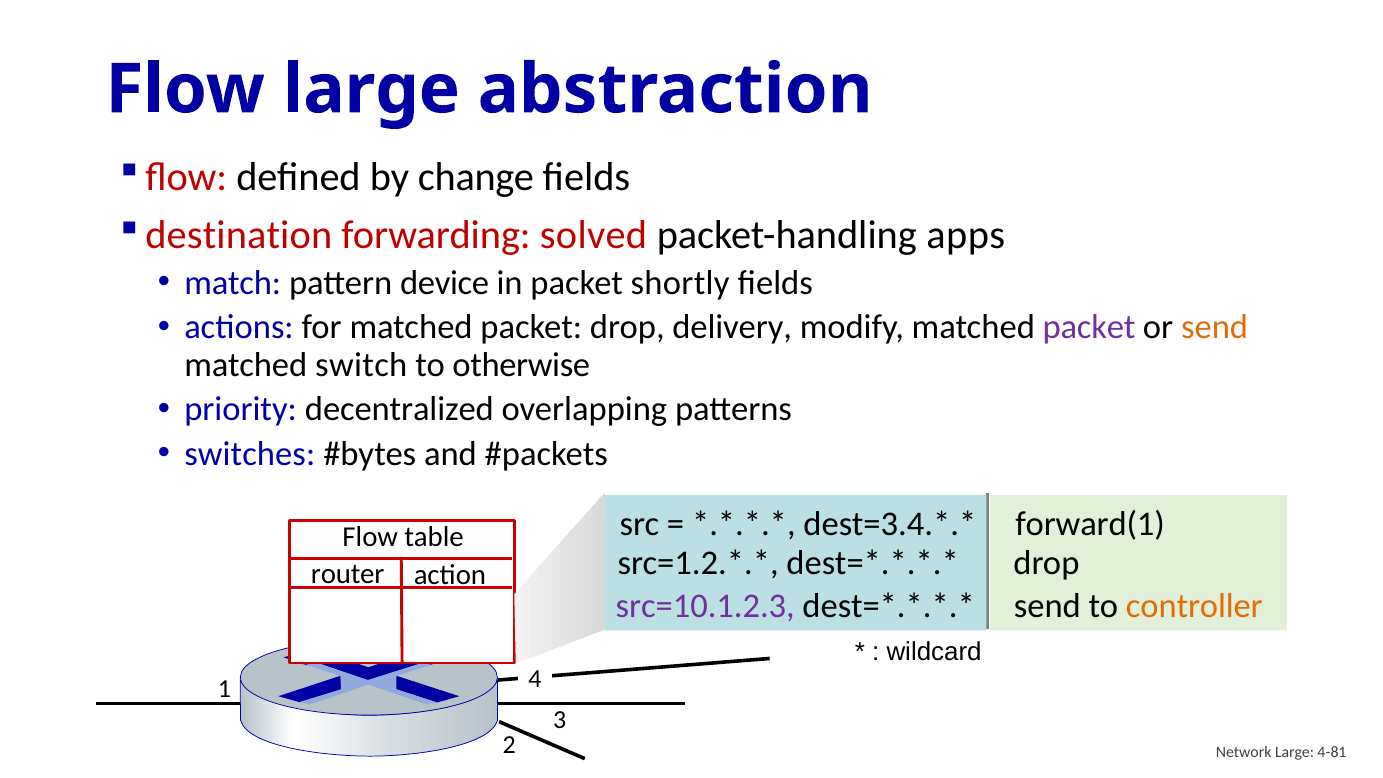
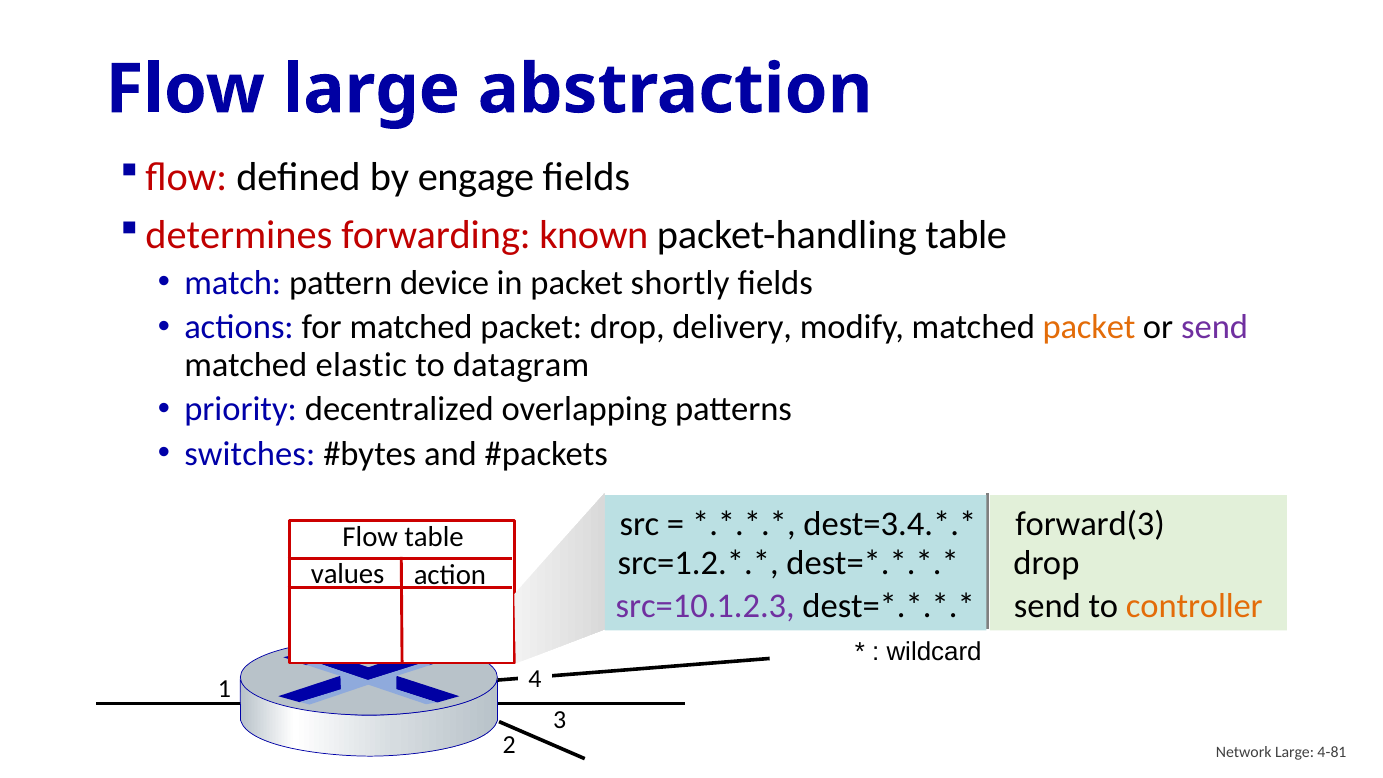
change: change -> engage (476, 177)
destination: destination -> determines (239, 235)
solved: solved -> known (594, 235)
packet-handling apps: apps -> table (966, 235)
packet colour: purple -> orange (1089, 327)
send colour: orange -> purple (1215, 327)
switch: switch -> elastic (361, 365)
otherwise: otherwise -> datagram (521, 365)
forward(1: forward(1 -> forward(3 (1090, 524)
router: router -> values (348, 574)
